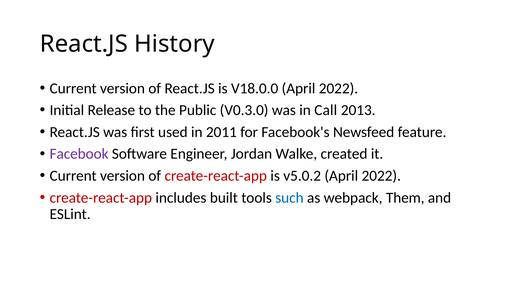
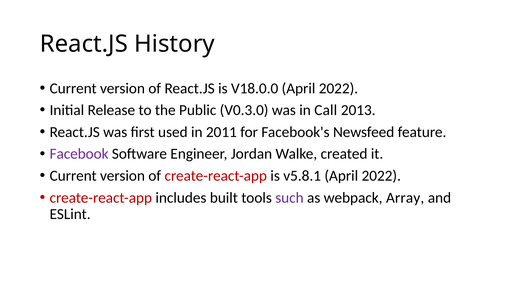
v5.0.2: v5.0.2 -> v5.8.1 (302, 176)
such colour: blue -> purple (289, 198)
Them: Them -> Array (405, 198)
